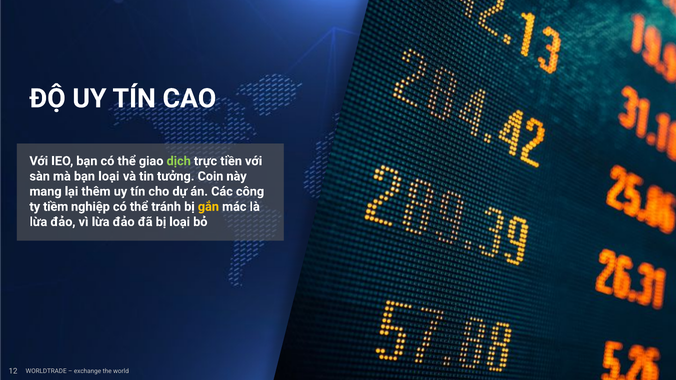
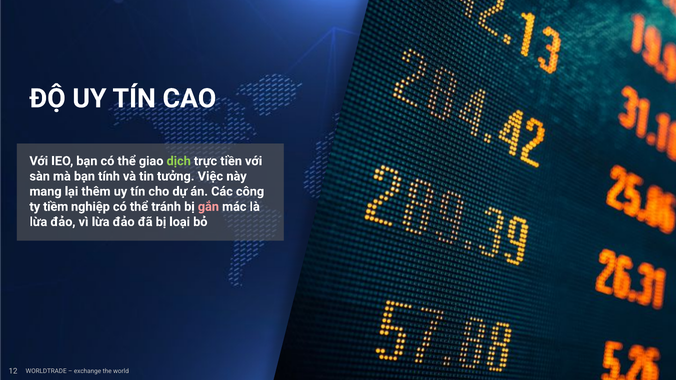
bạn loại: loại -> tính (109, 176)
Coin: Coin -> Việc (210, 176)
gắn colour: yellow -> pink (208, 207)
